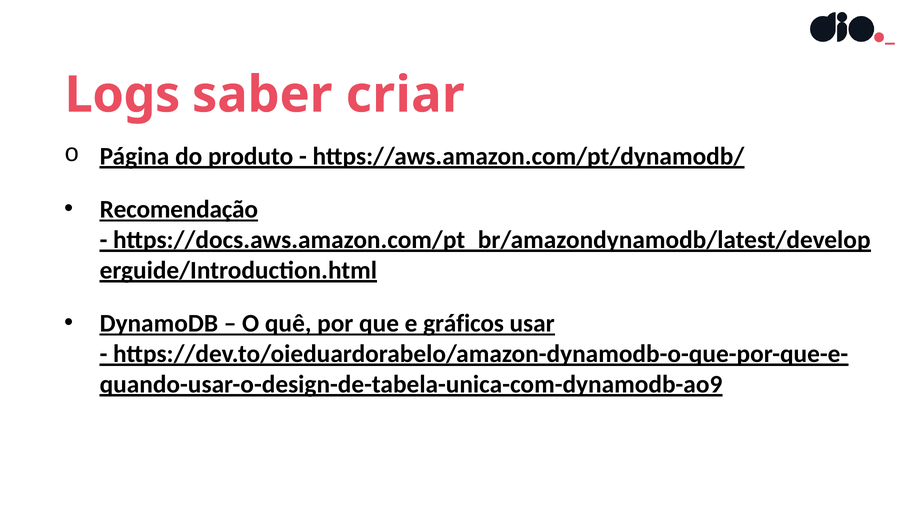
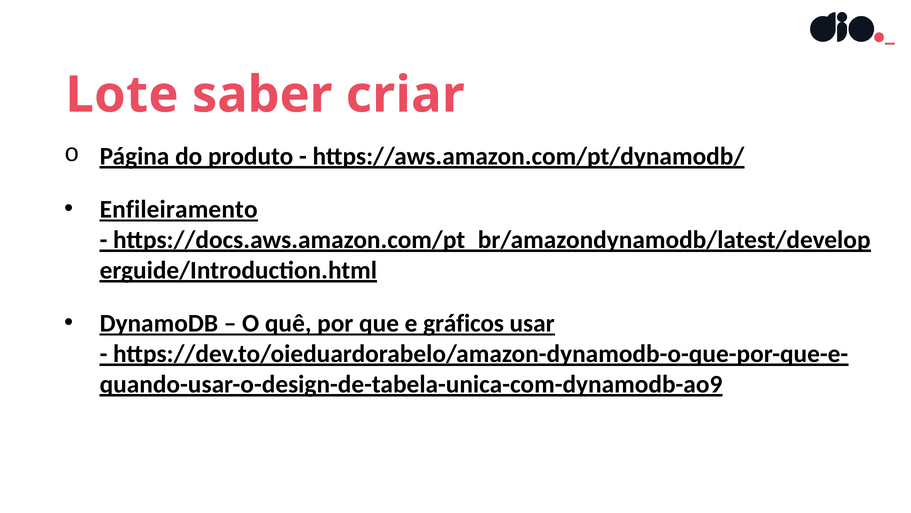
Logs: Logs -> Lote (122, 95)
Recomendação: Recomendação -> Enfileiramento (179, 209)
